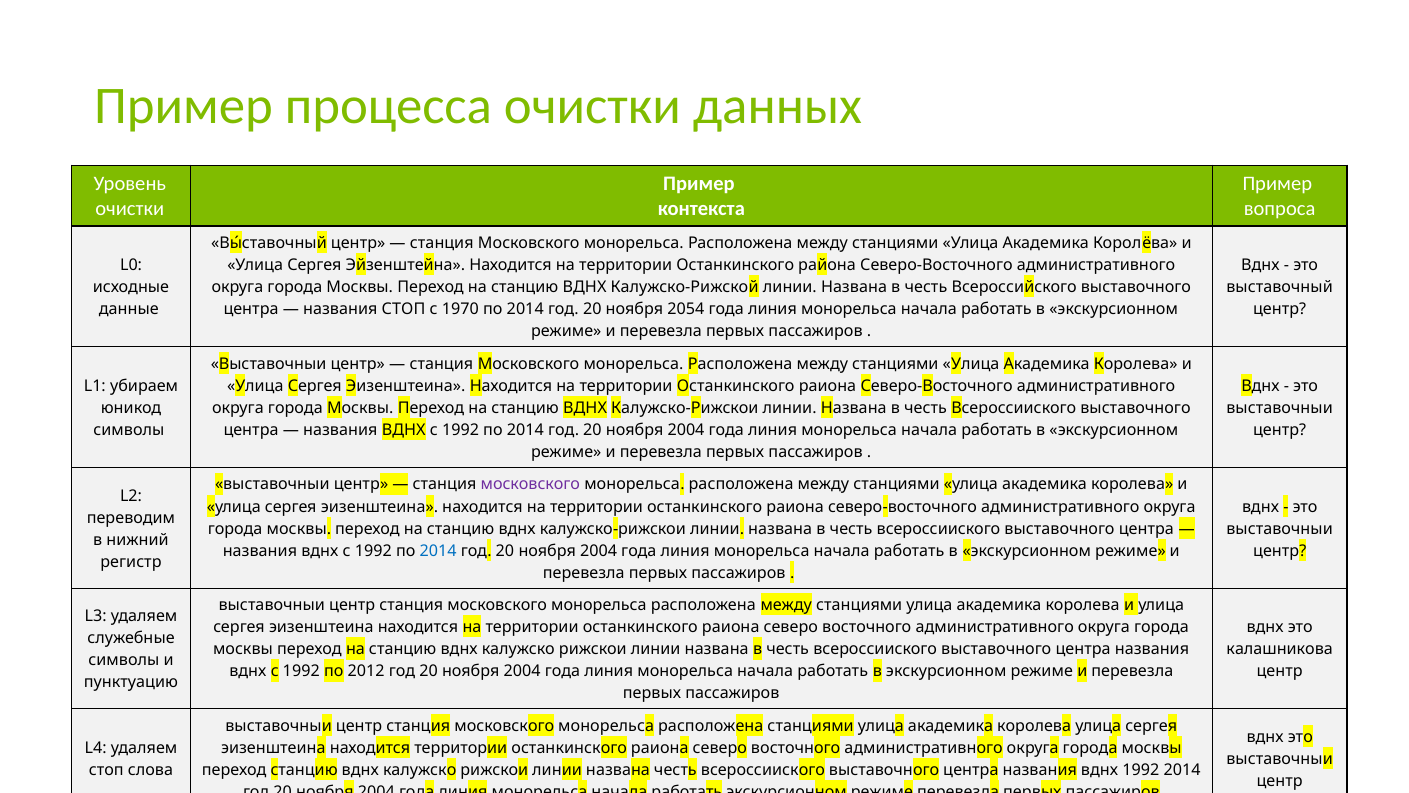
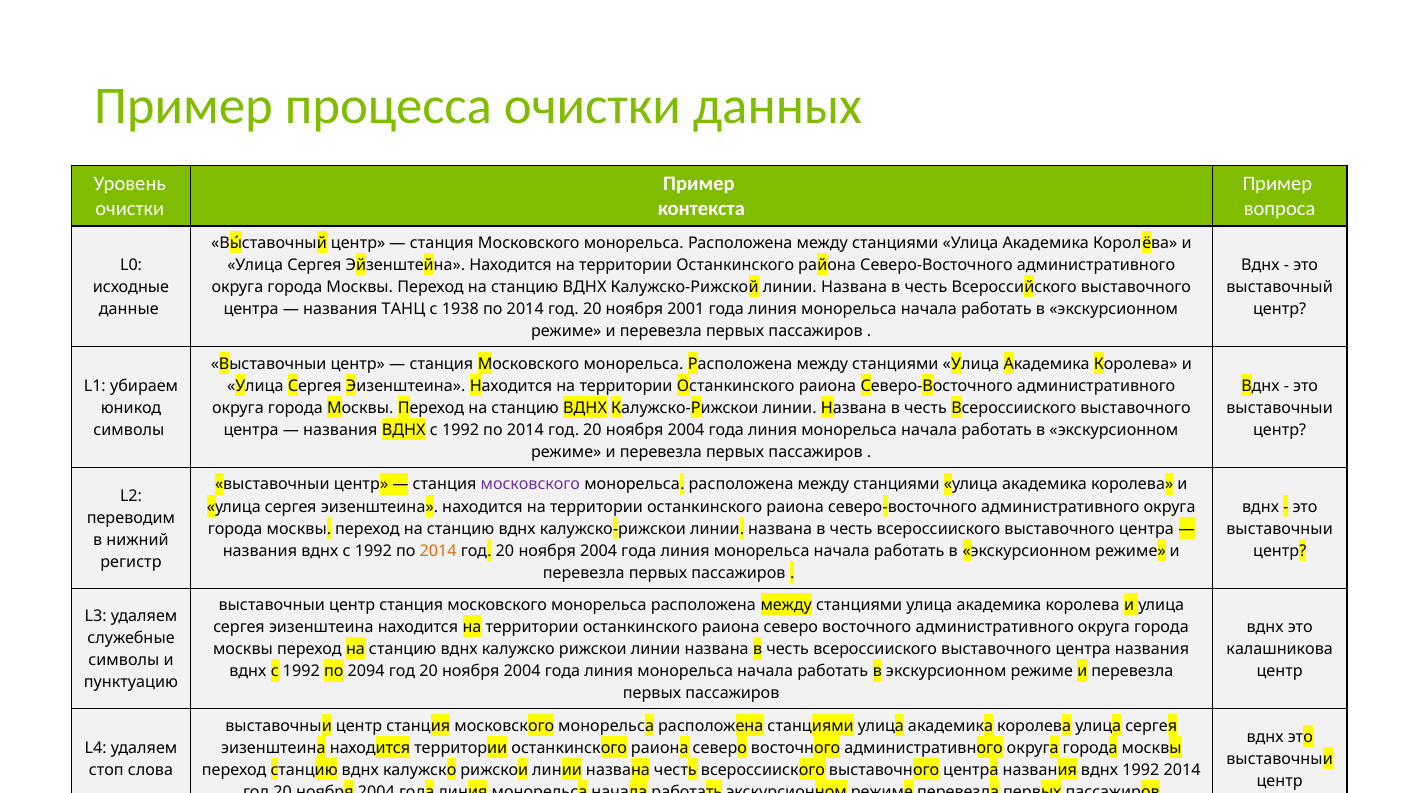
названия СТОП: СТОП -> ТАНЦ (404, 309)
1970: 1970 -> 1938 (460, 309)
2054: 2054 -> 2001 (686, 309)
2014 colour: blue -> orange (438, 550)
2012: 2012 -> 2094 (366, 671)
